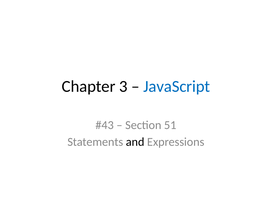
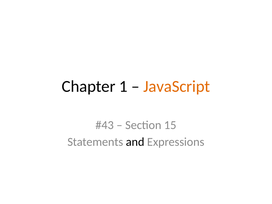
3: 3 -> 1 (123, 86)
JavaScript colour: blue -> orange (177, 86)
51: 51 -> 15 (170, 125)
